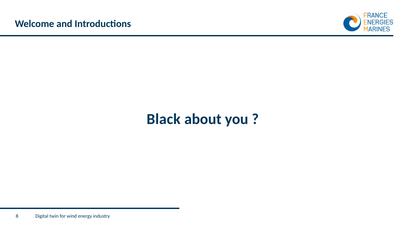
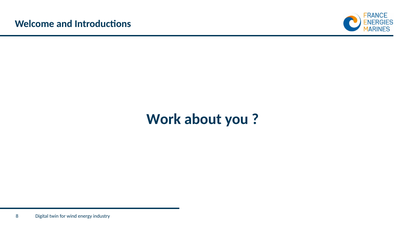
Black: Black -> Work (164, 119)
